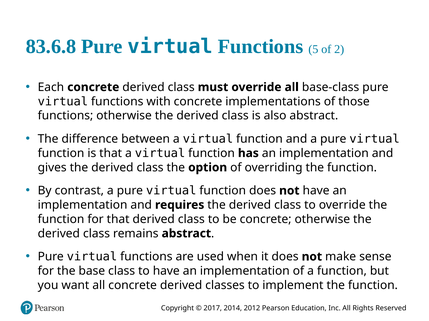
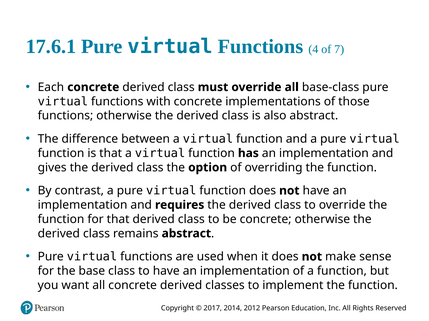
83.6.8: 83.6.8 -> 17.6.1 (51, 47)
5: 5 -> 4 (313, 49)
2: 2 -> 7 (339, 49)
